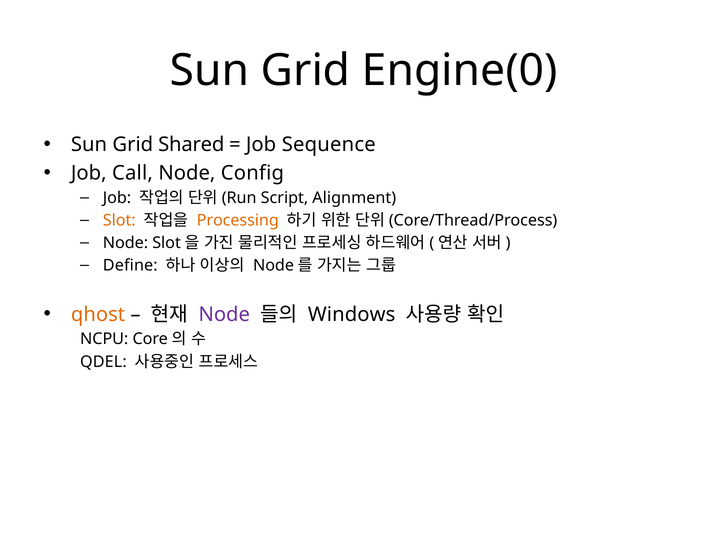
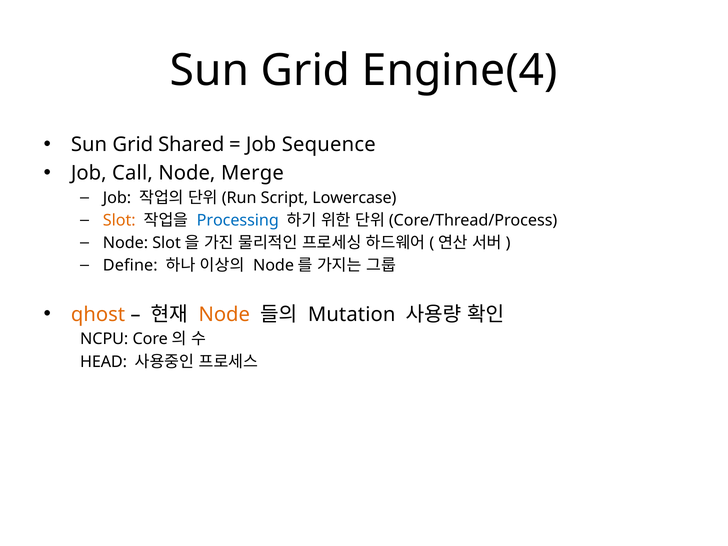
Engine(0: Engine(0 -> Engine(4 (460, 70)
Config: Config -> Merge (252, 173)
Alignment: Alignment -> Lowercase (354, 198)
Processing colour: orange -> blue (238, 220)
Node colour: purple -> orange (224, 314)
Windows: Windows -> Mutation (352, 314)
QDEL: QDEL -> HEAD (104, 362)
